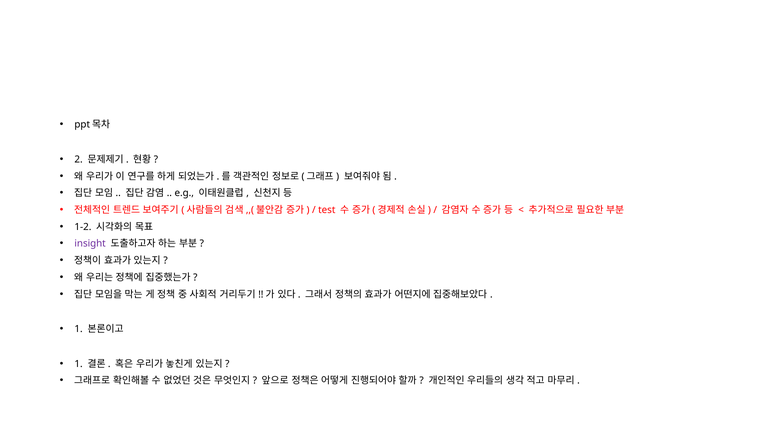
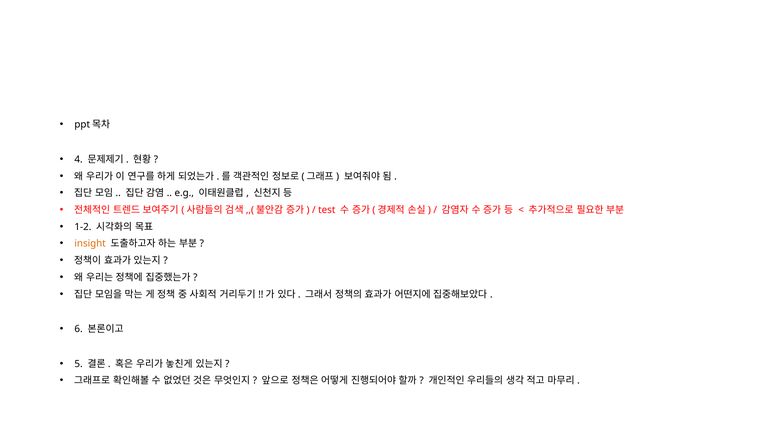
2: 2 -> 4 (79, 159)
insight colour: purple -> orange (90, 244)
1: 1 -> 6 (79, 329)
1: 1 -> 5 (79, 364)
